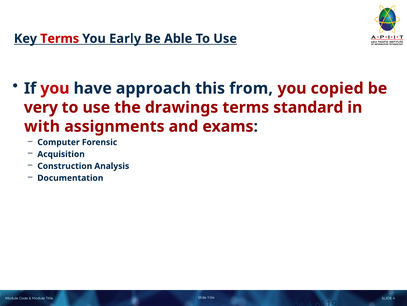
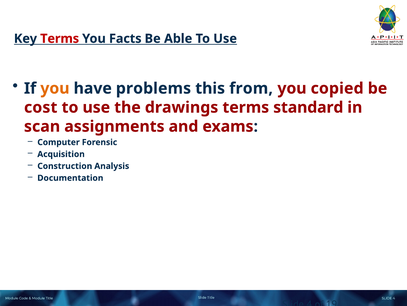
Early: Early -> Facts (125, 39)
you colour: red -> orange (55, 88)
approach: approach -> problems (153, 88)
very: very -> cost (41, 107)
with: with -> scan (42, 126)
